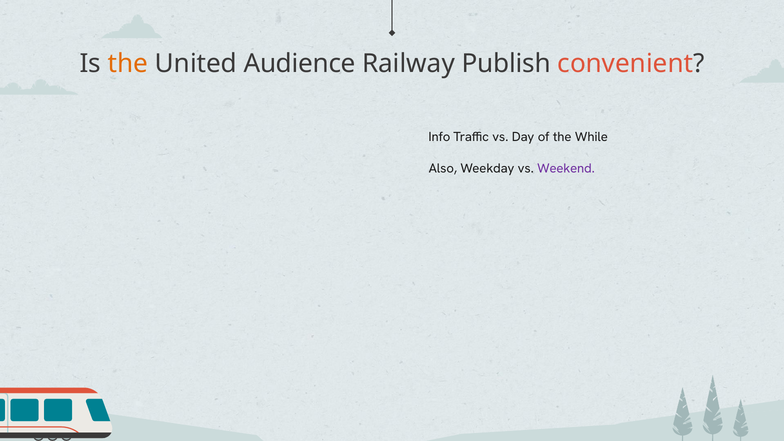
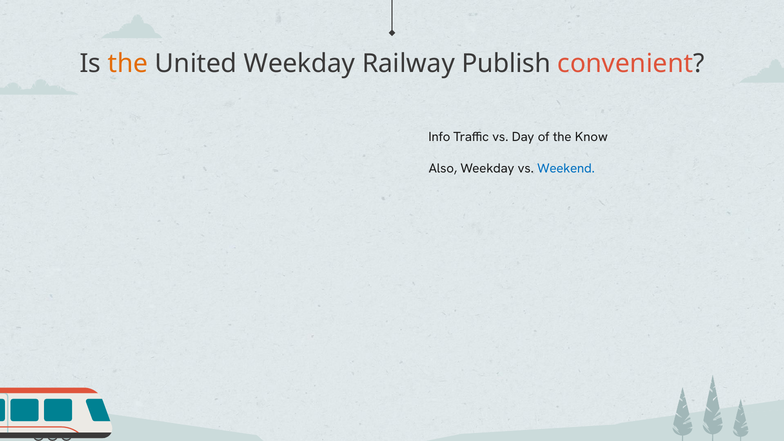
United Audience: Audience -> Weekday (300, 64)
While: While -> Know (591, 137)
Weekend colour: purple -> blue (566, 168)
